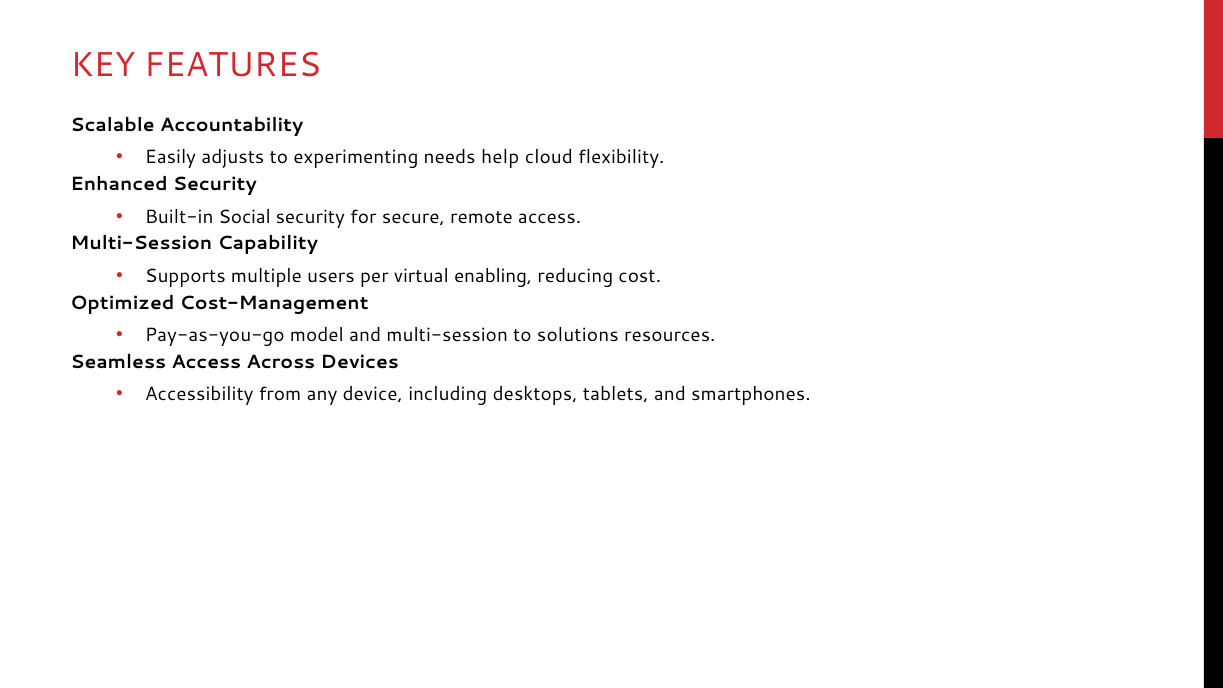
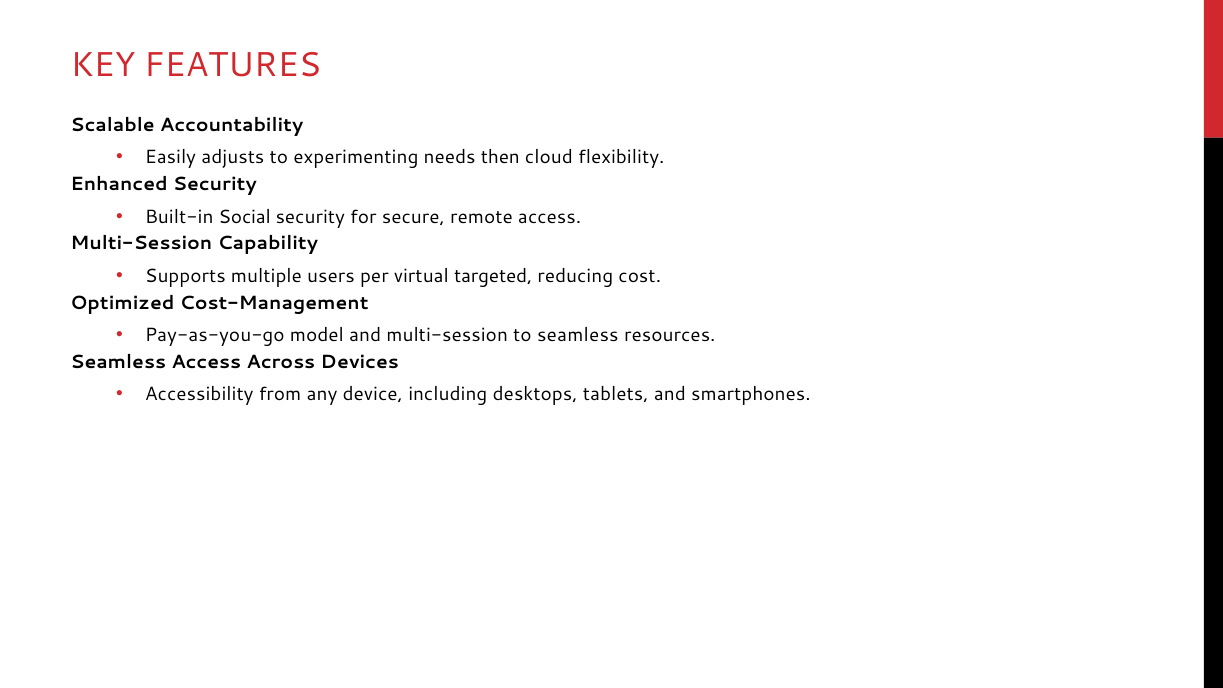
help: help -> then (500, 158)
enabling: enabling -> targeted (493, 276)
to solutions: solutions -> seamless (578, 335)
